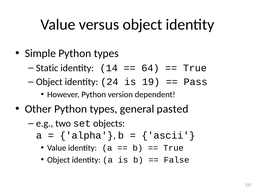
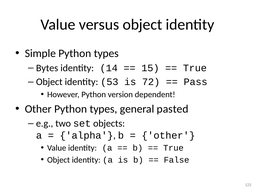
Static: Static -> Bytes (47, 68)
64: 64 -> 15 (150, 68)
24: 24 -> 53 (109, 82)
19: 19 -> 72 (151, 82)
ascii: ascii -> other (168, 136)
